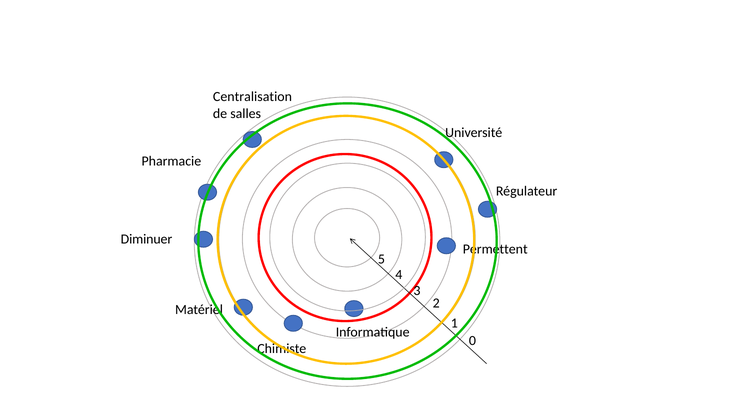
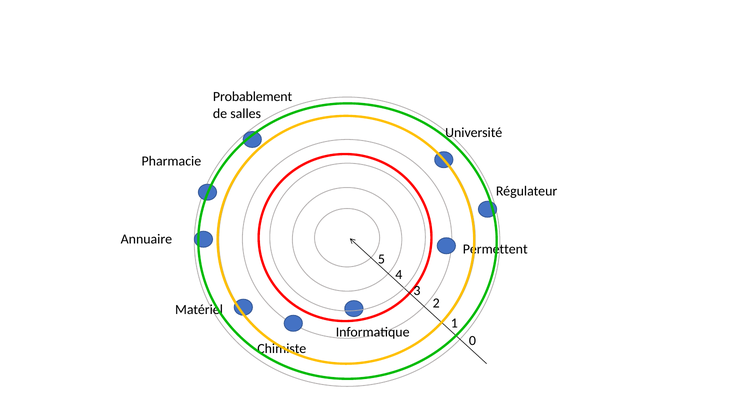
Centralisation: Centralisation -> Probablement (253, 97)
Diminuer: Diminuer -> Annuaire (146, 239)
